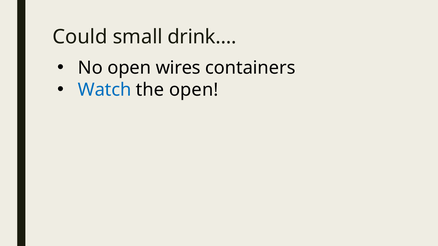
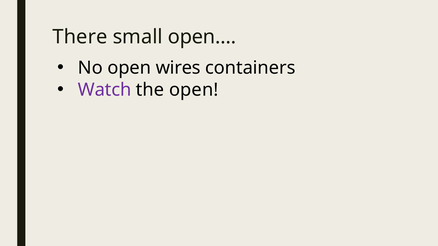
Could: Could -> There (80, 37)
drink…: drink… -> open… (202, 37)
Watch colour: blue -> purple (105, 90)
